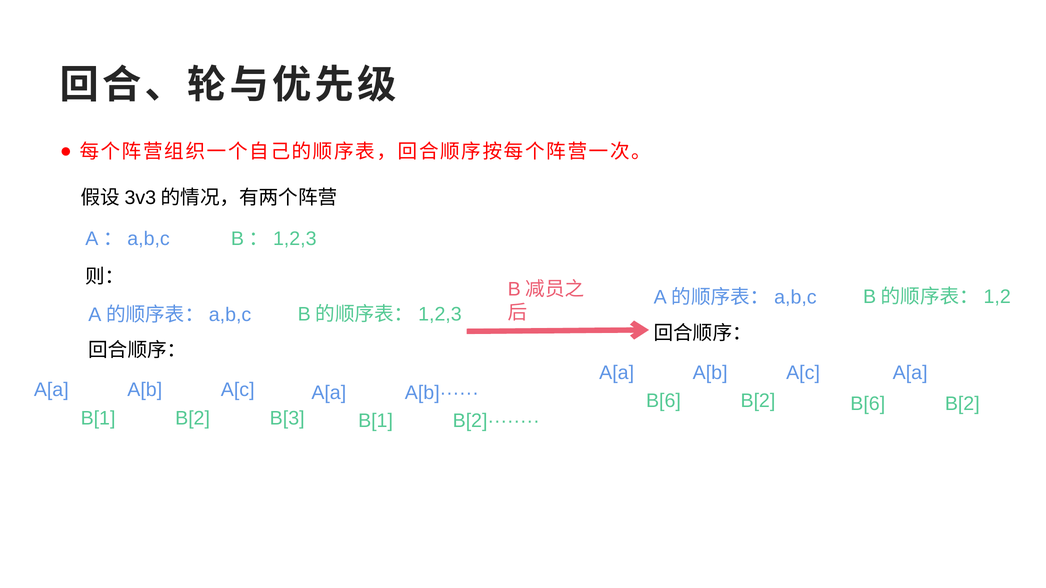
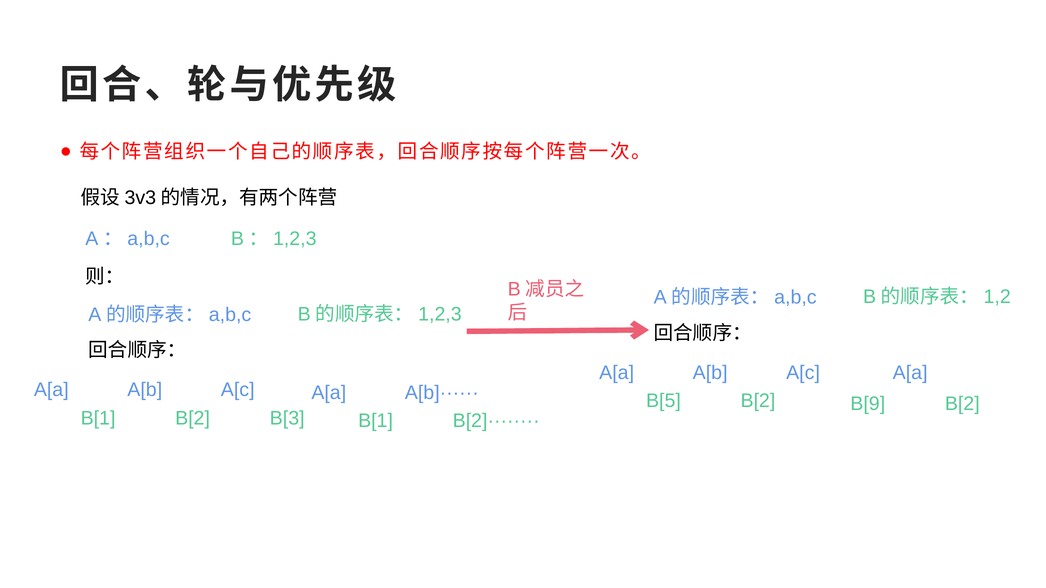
B[6: B[6 -> B[5 (663, 401)
B[6: B[6 -> B[9 (868, 404)
